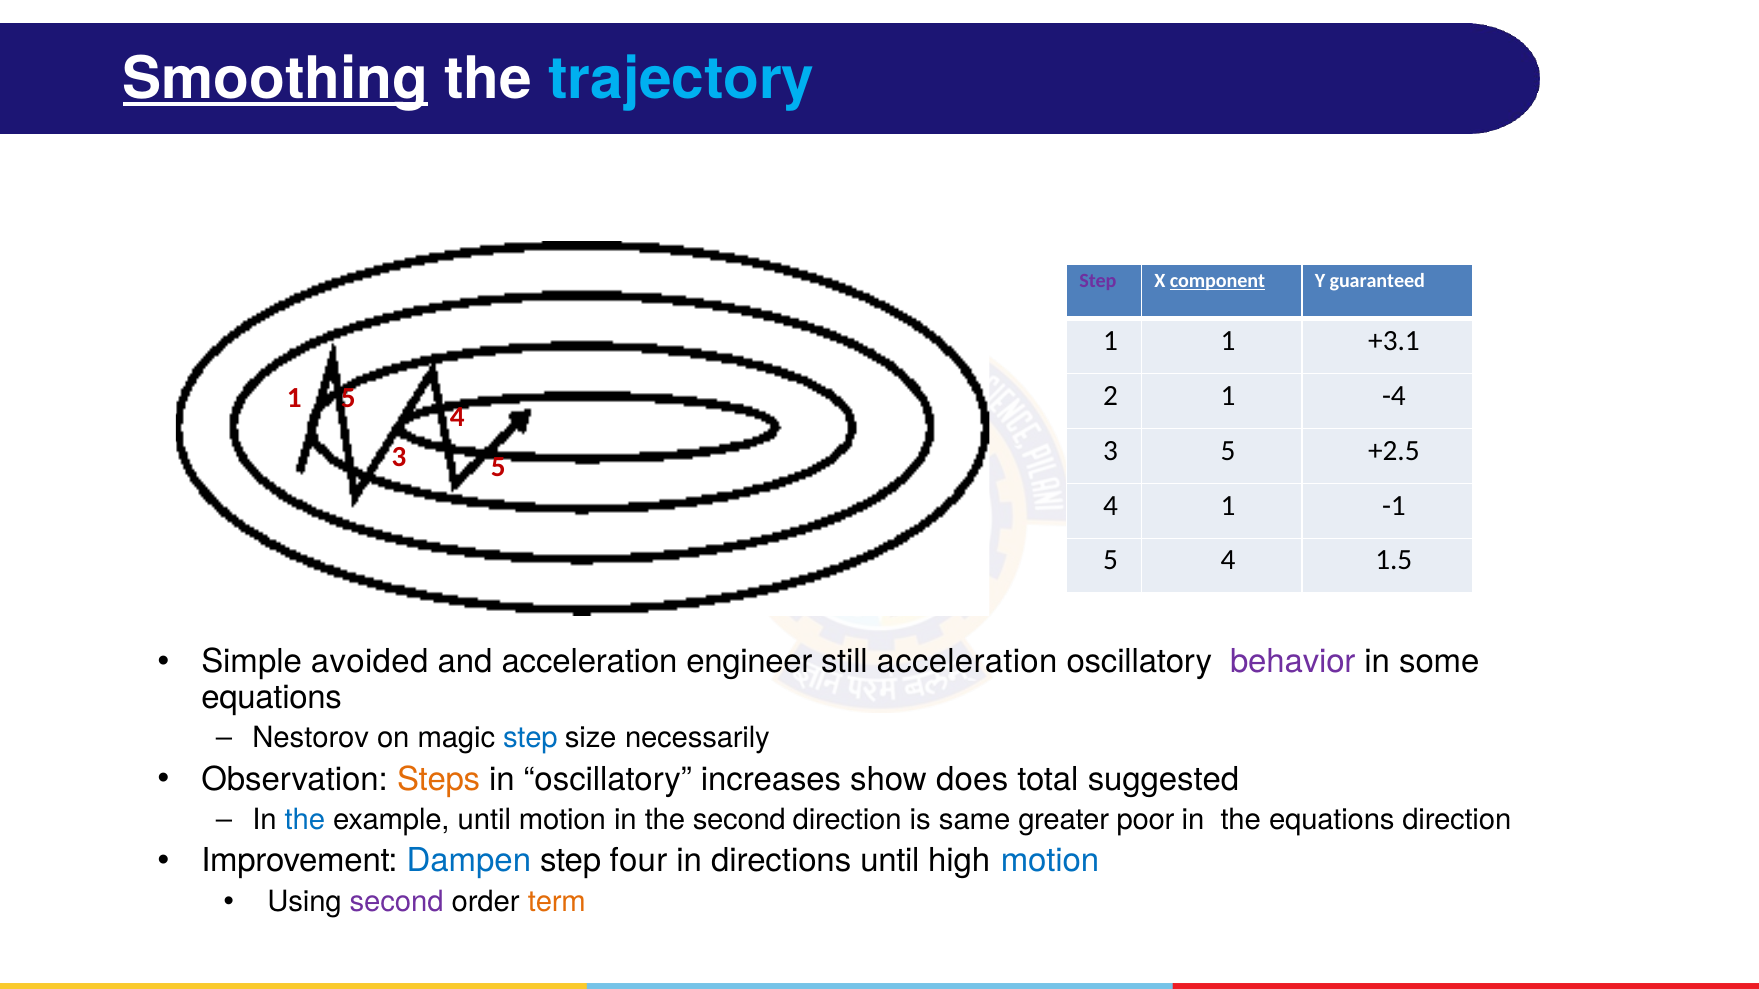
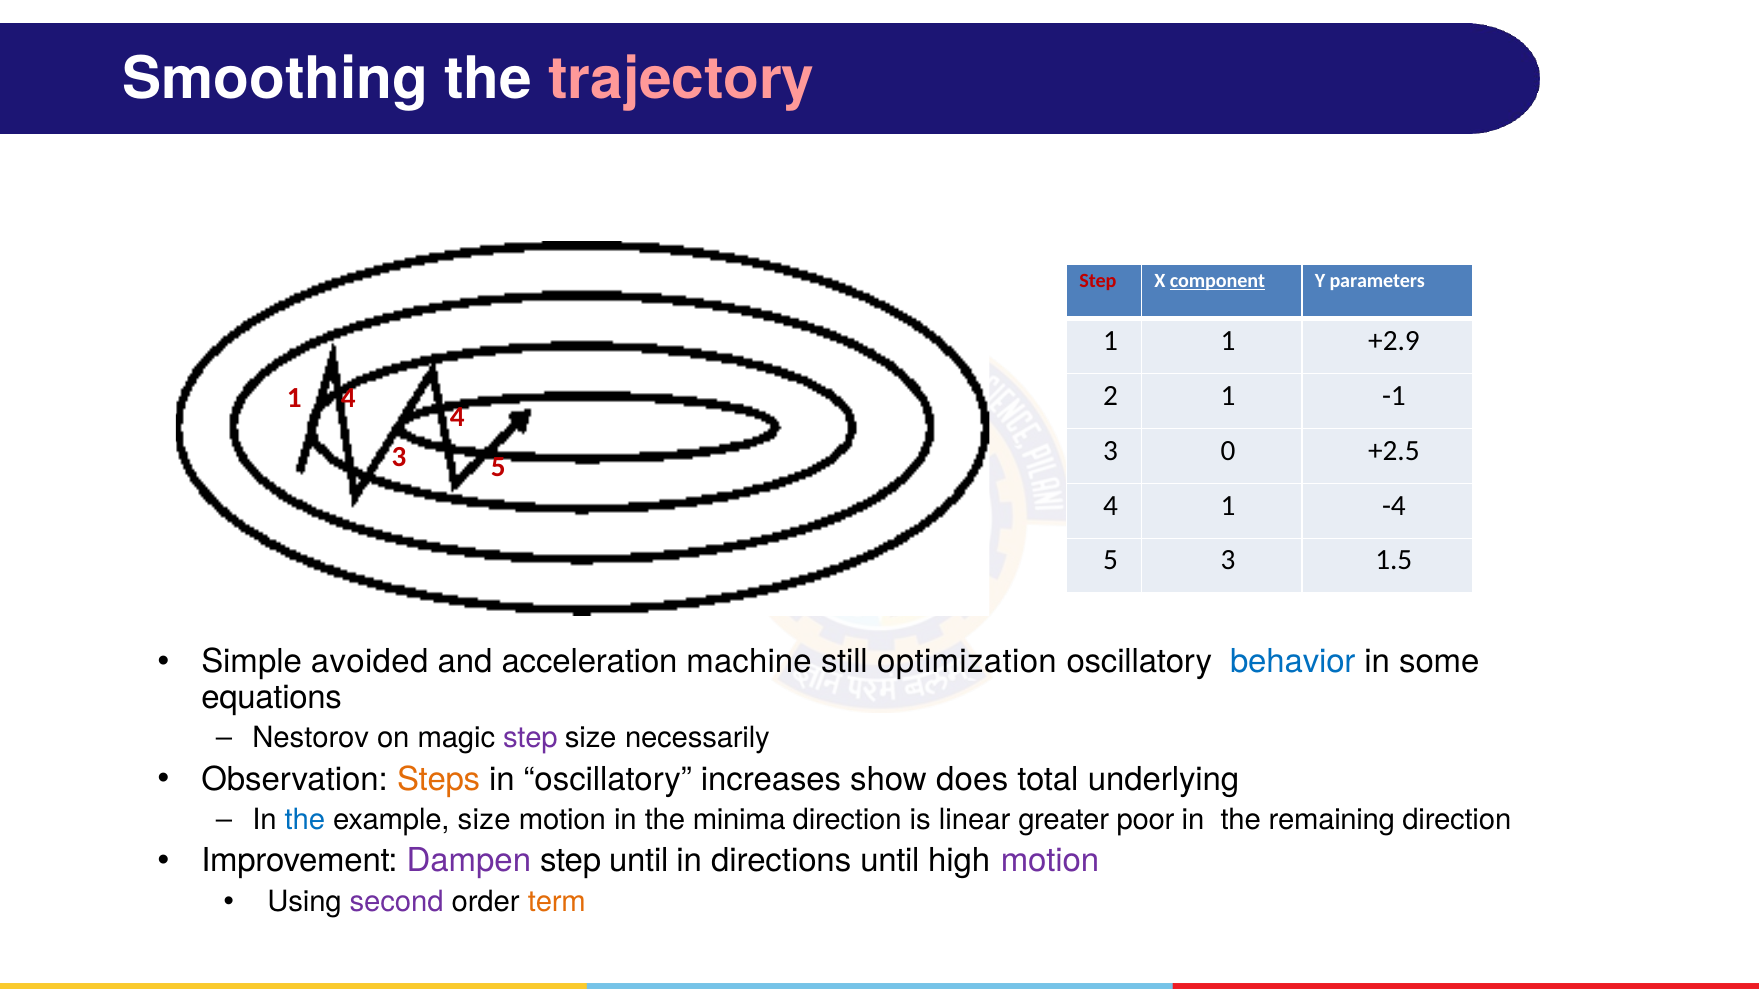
Smoothing underline: present -> none (275, 79)
trajectory colour: light blue -> pink (681, 79)
Step colour: purple -> red (1098, 281)
guaranteed: guaranteed -> parameters (1377, 281)
+3.1: +3.1 -> +2.9 (1394, 341)
-4: -4 -> -1 (1394, 396)
1 5: 5 -> 4 (348, 398)
3 5: 5 -> 0 (1228, 451)
-1: -1 -> -4 (1394, 506)
5 4: 4 -> 3 (1228, 561)
engineer: engineer -> machine (749, 662)
still acceleration: acceleration -> optimization (967, 662)
behavior colour: purple -> blue (1293, 662)
step colour: blue -> purple (530, 738)
suggested: suggested -> underlying (1164, 779)
example until: until -> size (484, 820)
the second: second -> minima (739, 820)
same: same -> linear (975, 820)
the equations: equations -> remaining (1332, 820)
Dampen colour: blue -> purple (469, 861)
step four: four -> until (639, 861)
motion colour: blue -> purple (1050, 861)
